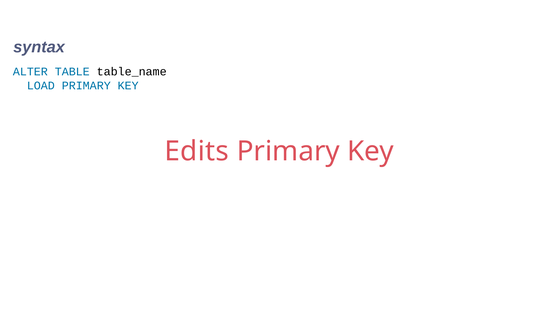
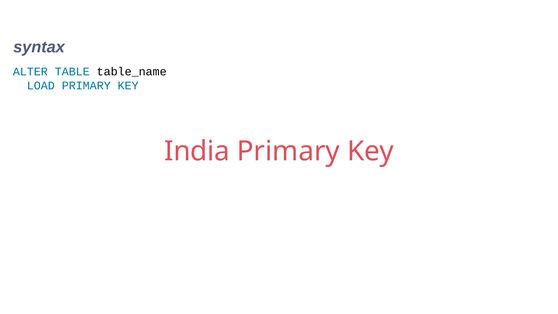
Edits: Edits -> India (197, 151)
